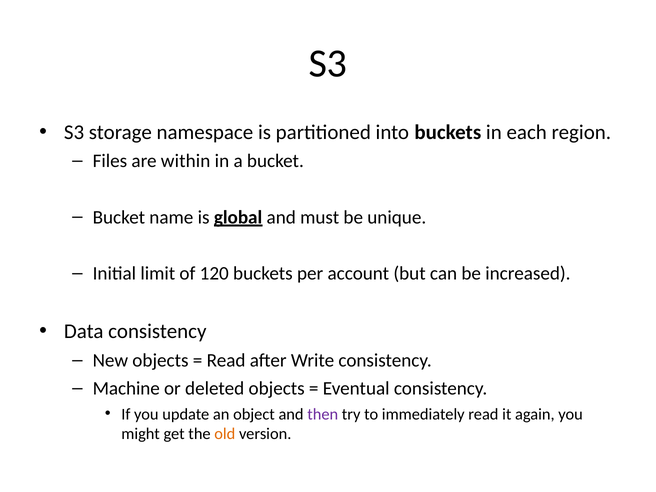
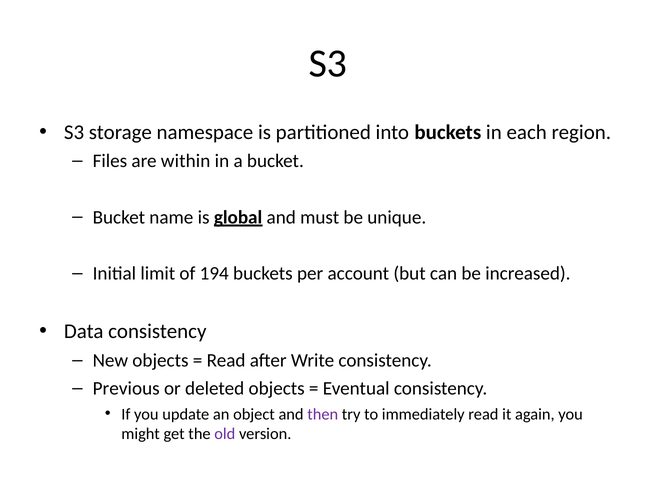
120: 120 -> 194 (214, 273)
Machine: Machine -> Previous (126, 389)
old colour: orange -> purple (225, 434)
